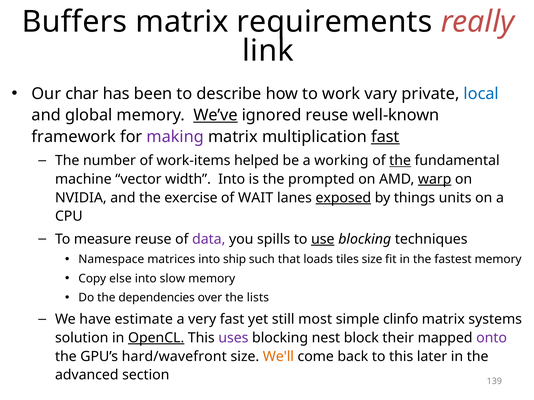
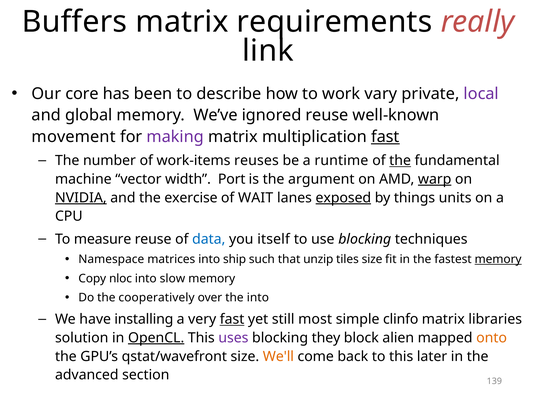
char: char -> core (82, 94)
local colour: blue -> purple (481, 94)
We’ve underline: present -> none (215, 115)
framework: framework -> movement (74, 137)
helped: helped -> reuses (256, 161)
working: working -> runtime (341, 161)
width Into: Into -> Port (232, 179)
prompted: prompted -> argument (321, 179)
NVIDIA underline: none -> present (81, 198)
data colour: purple -> blue (209, 239)
spills: spills -> itself (274, 239)
use underline: present -> none (323, 239)
loads: loads -> unzip (318, 260)
memory underline: none -> present (498, 260)
else: else -> nloc (121, 279)
dependencies: dependencies -> cooperatively (157, 298)
the lists: lists -> into (258, 298)
estimate: estimate -> installing (144, 320)
fast underline: none -> present (232, 320)
systems: systems -> libraries (495, 320)
nest: nest -> they (326, 338)
their: their -> alien (398, 338)
onto colour: purple -> orange (492, 338)
hard/wavefront: hard/wavefront -> qstat/wavefront (174, 357)
